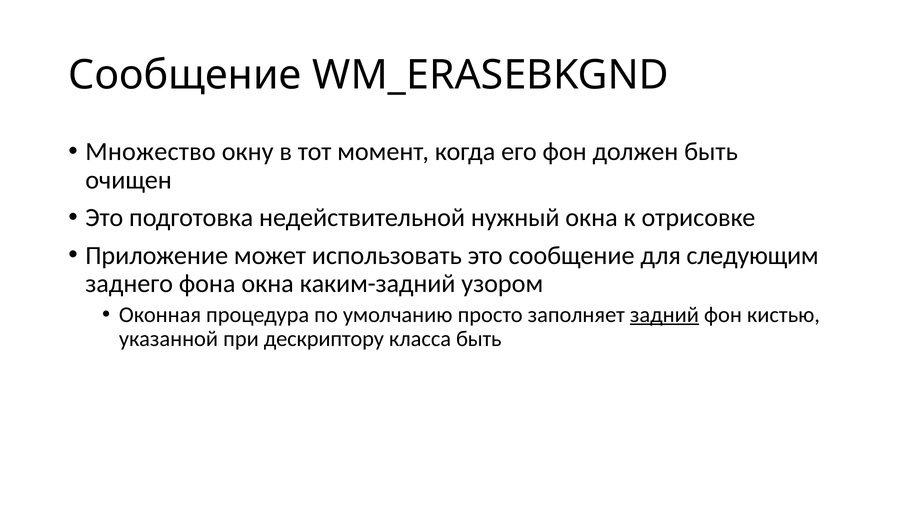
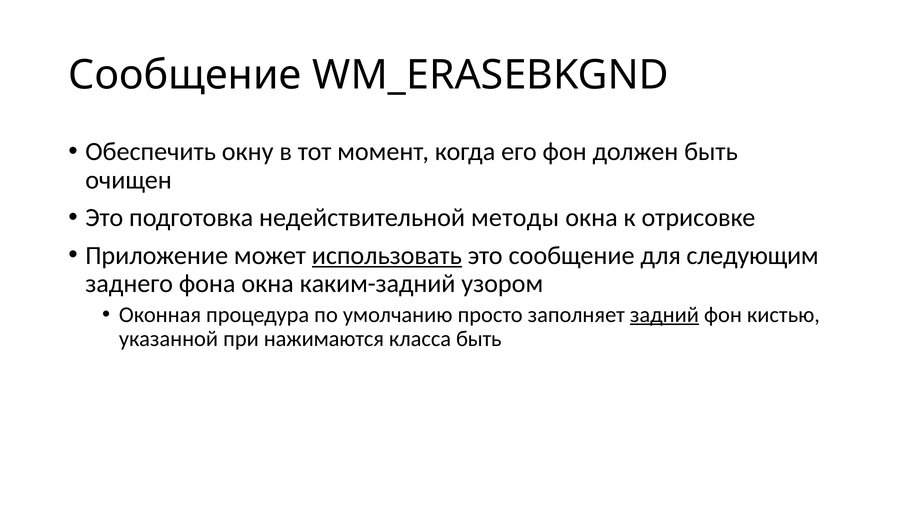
Множество: Множество -> Обеспечить (151, 152)
нужный: нужный -> методы (515, 218)
использовать underline: none -> present (387, 255)
дескриптору: дескриптору -> нажимаются (324, 339)
